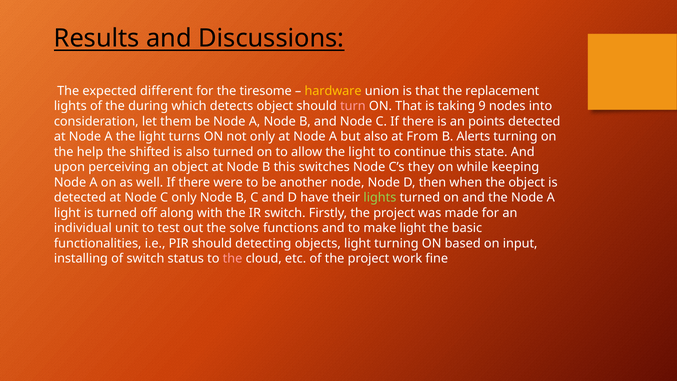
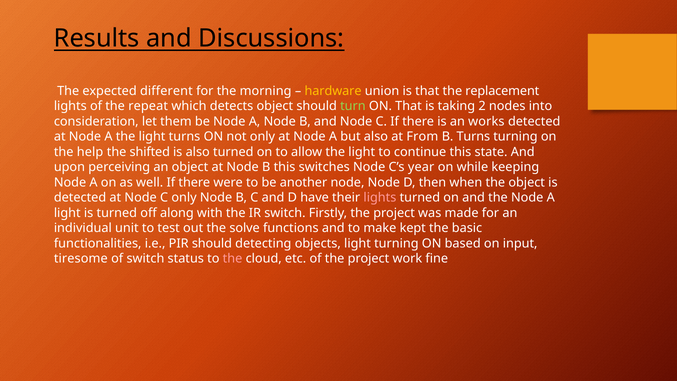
tiresome: tiresome -> morning (266, 91)
during: during -> repeat (148, 106)
turn colour: pink -> light green (353, 106)
9: 9 -> 2 (482, 106)
points: points -> works (486, 121)
B Alerts: Alerts -> Turns (473, 137)
they: they -> year (421, 167)
lights colour: light green -> pink (380, 198)
make light: light -> kept (413, 228)
installing: installing -> tiresome (81, 259)
